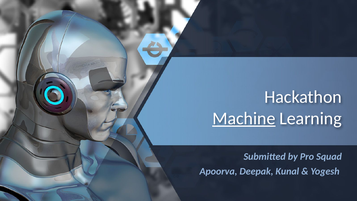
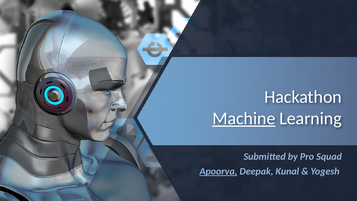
Apoorva underline: none -> present (218, 171)
